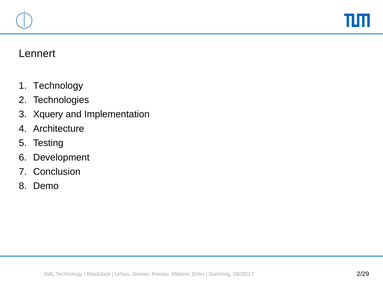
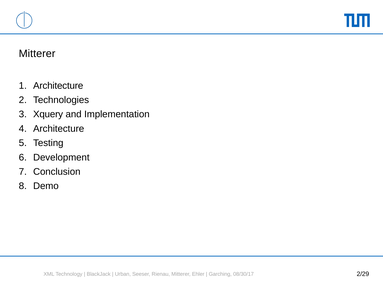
Lennert: Lennert -> Mitterer (37, 54)
Technology: Technology -> Architecture (58, 86)
